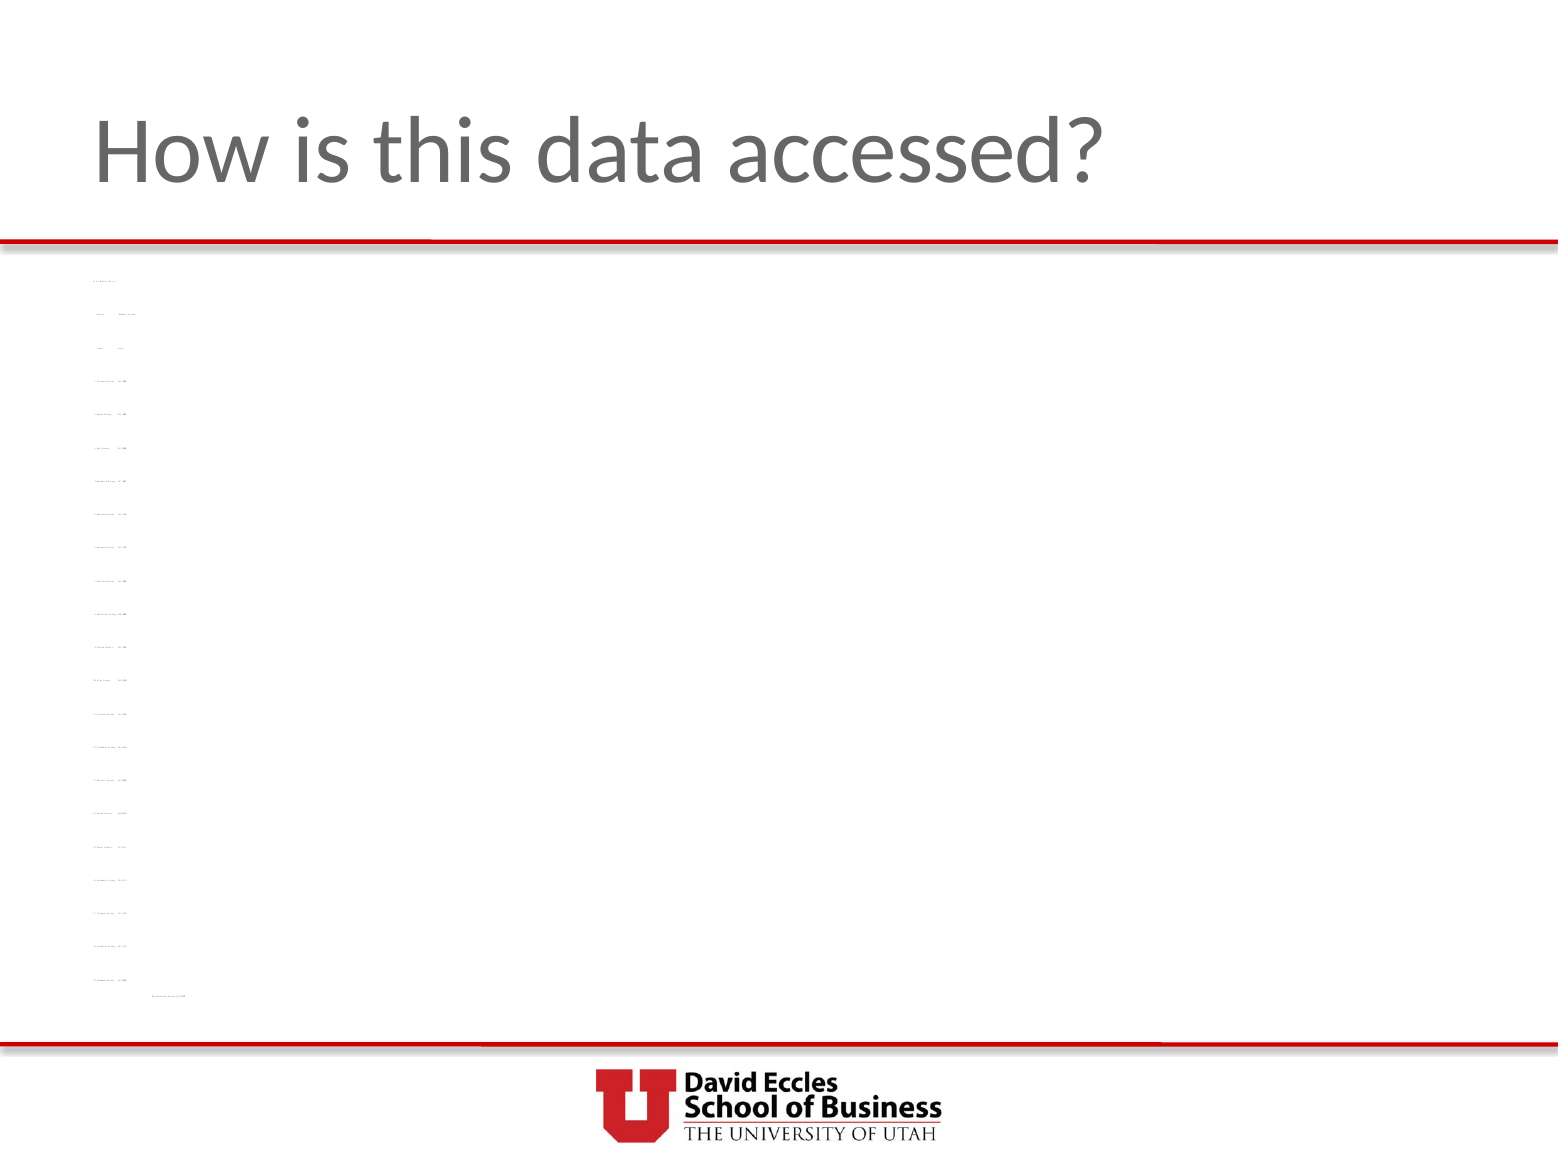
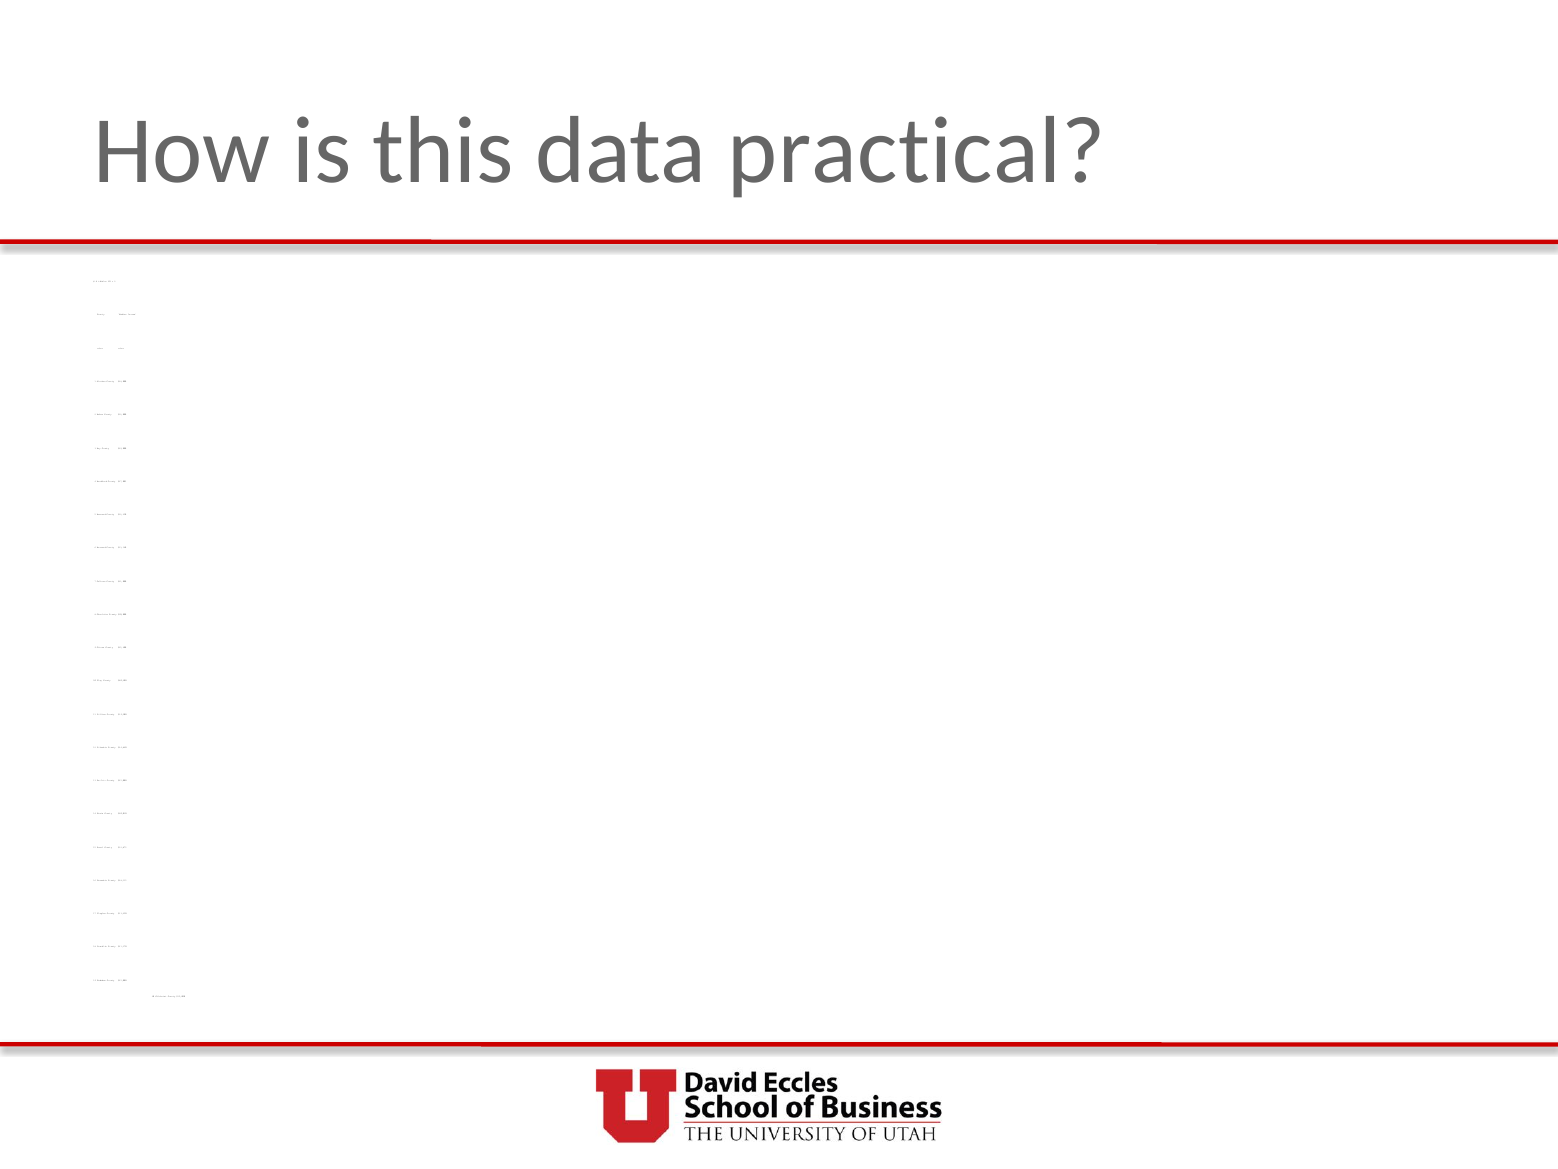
accessed: accessed -> practical (917, 151)
